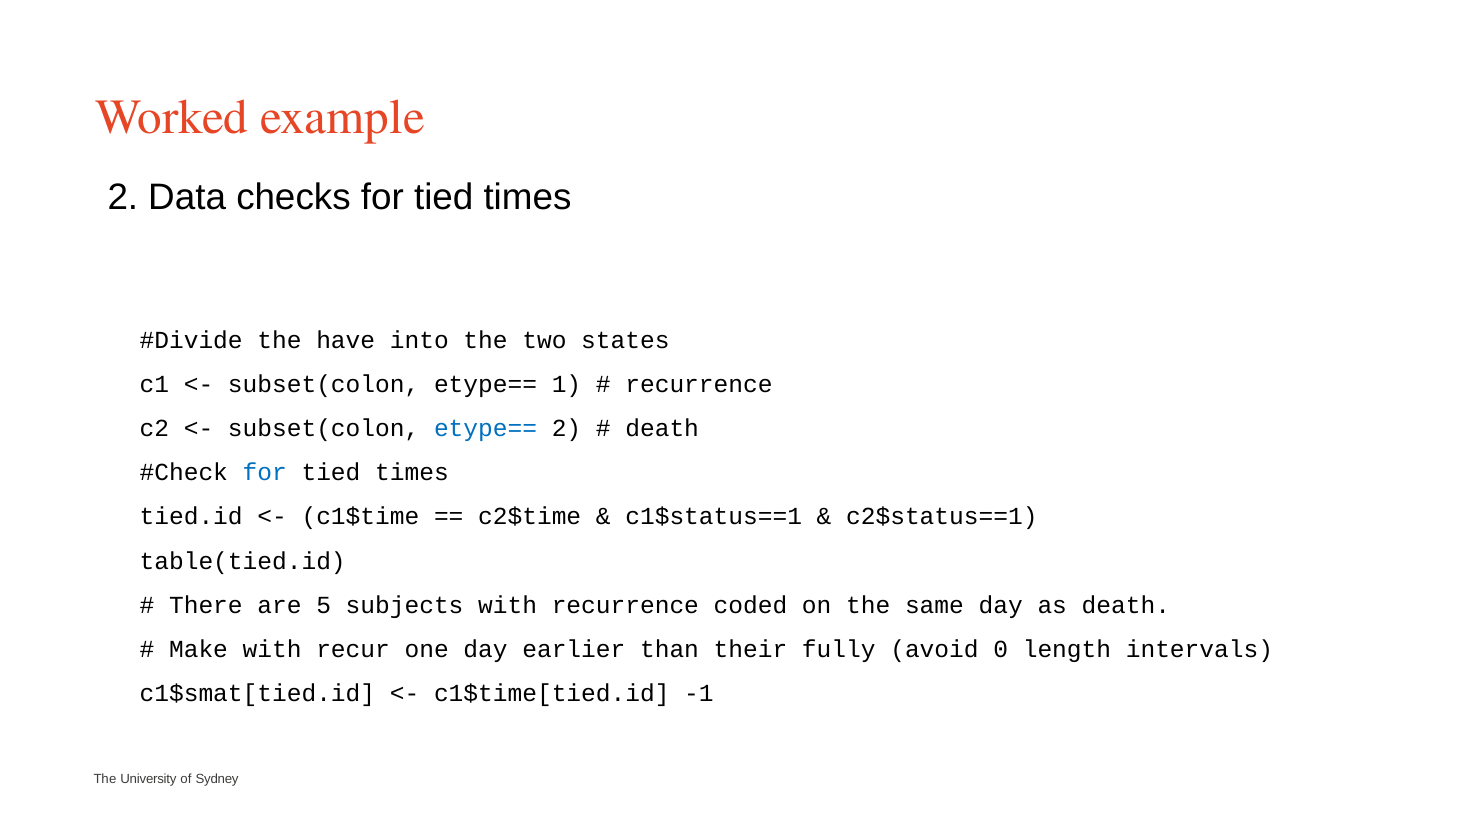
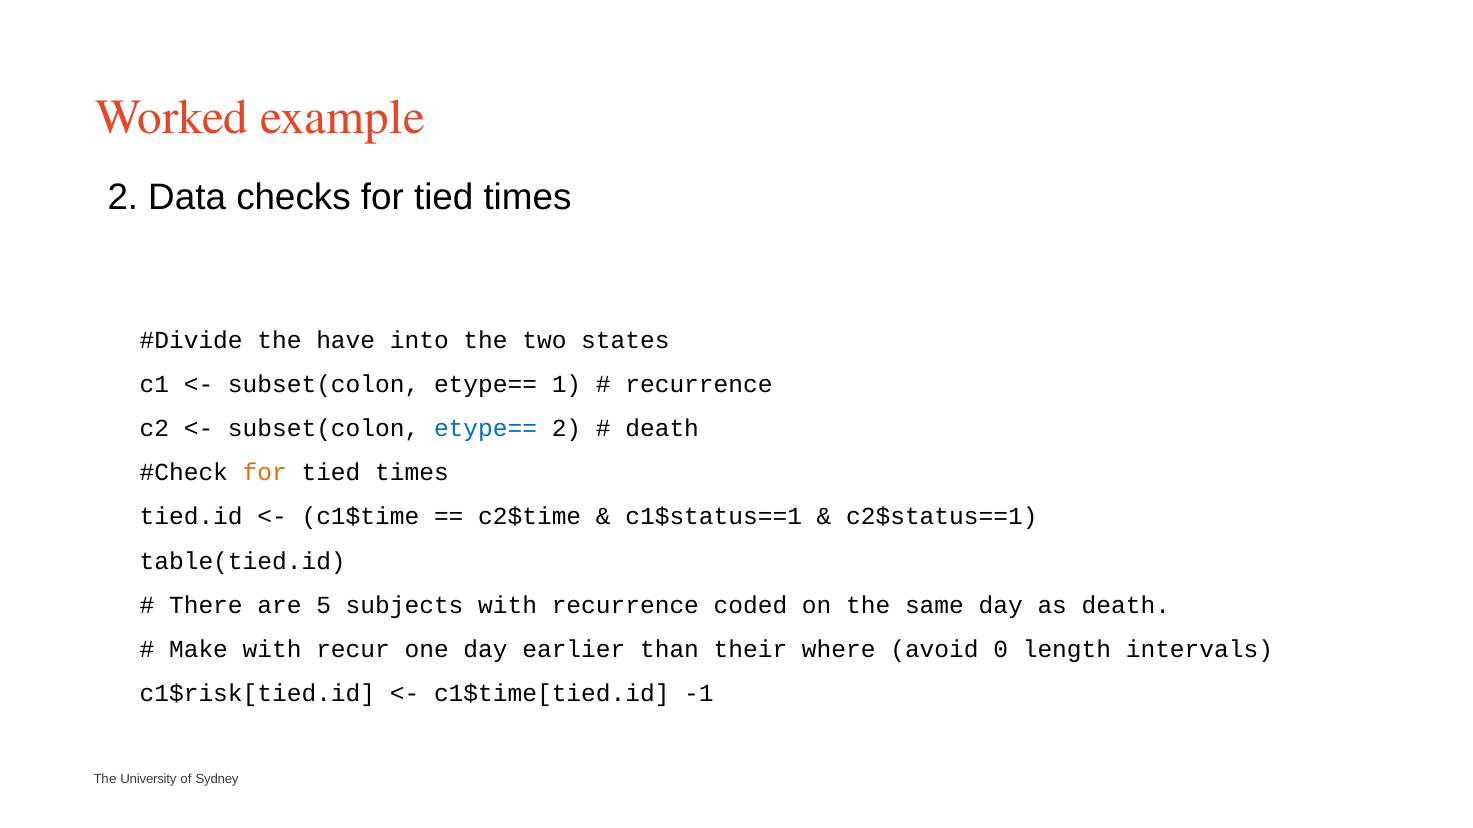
for colour: blue -> orange (265, 473)
fully: fully -> where (839, 650)
c1$smat[tied.id: c1$smat[tied.id -> c1$risk[tied.id (257, 694)
